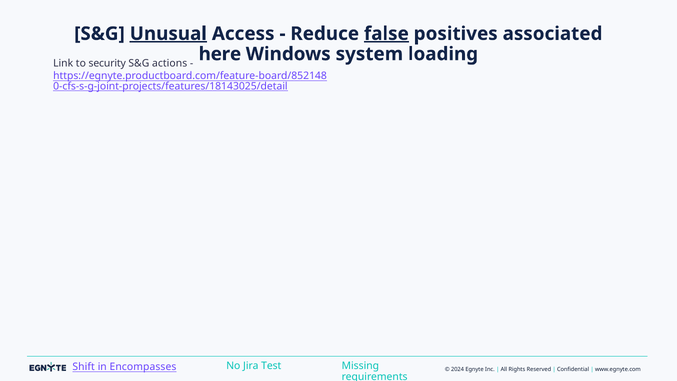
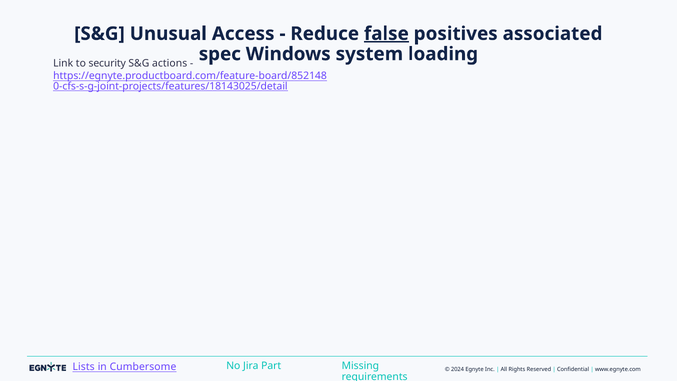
Unusual underline: present -> none (168, 34)
here: here -> spec (220, 54)
Shift: Shift -> Lists (84, 367)
Encompasses: Encompasses -> Cumbersome (143, 367)
Test: Test -> Part (271, 366)
